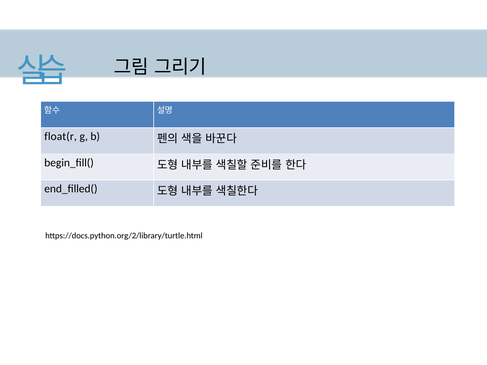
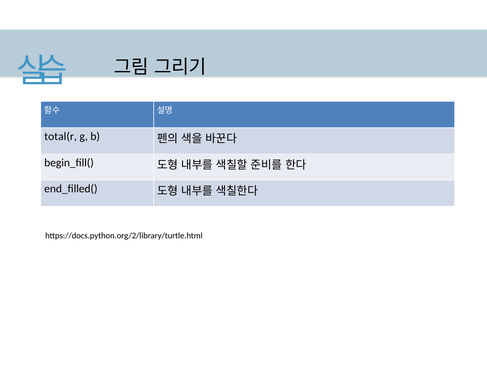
float(r: float(r -> total(r (61, 137)
